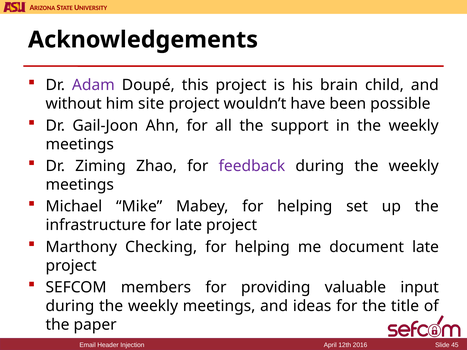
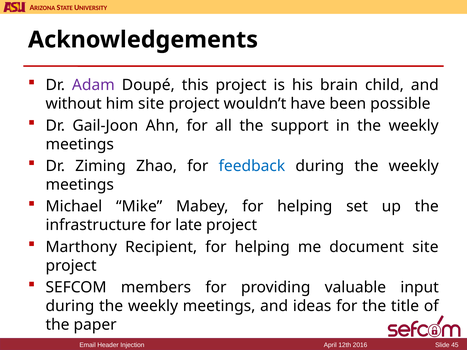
feedback colour: purple -> blue (252, 166)
Checking: Checking -> Recipient (161, 247)
document late: late -> site (425, 247)
